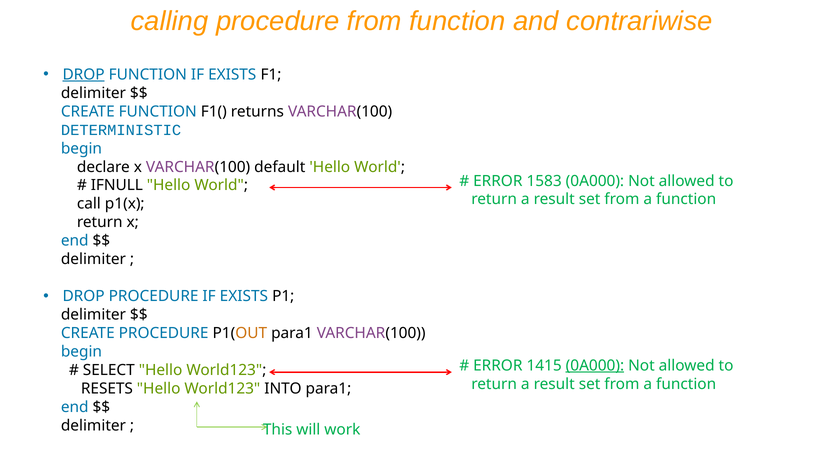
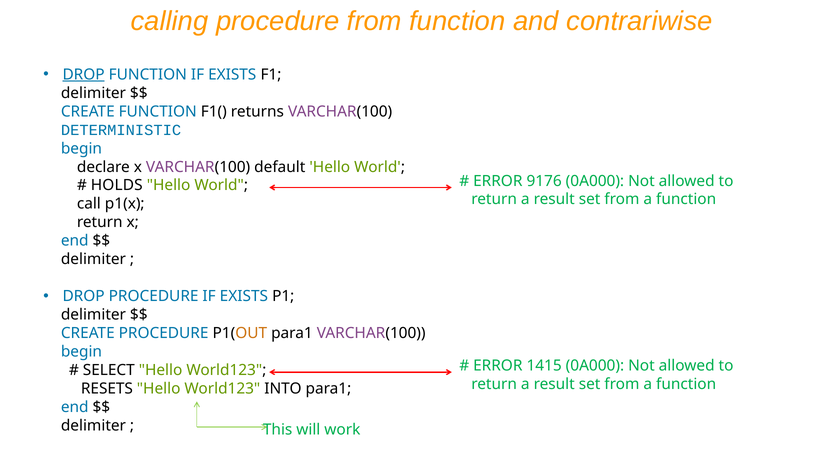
1583: 1583 -> 9176 (544, 181)
IFNULL: IFNULL -> HOLDS (117, 186)
0A000 underline: present -> none (595, 366)
